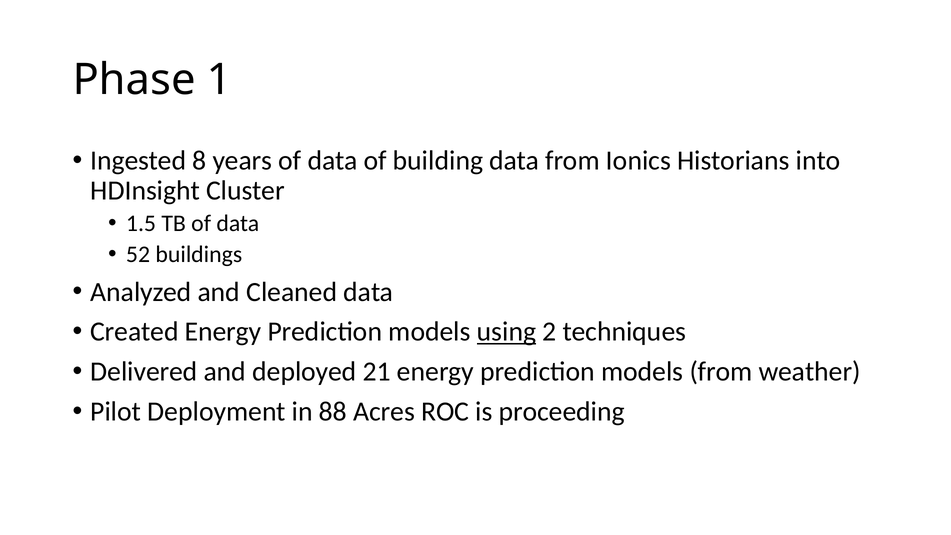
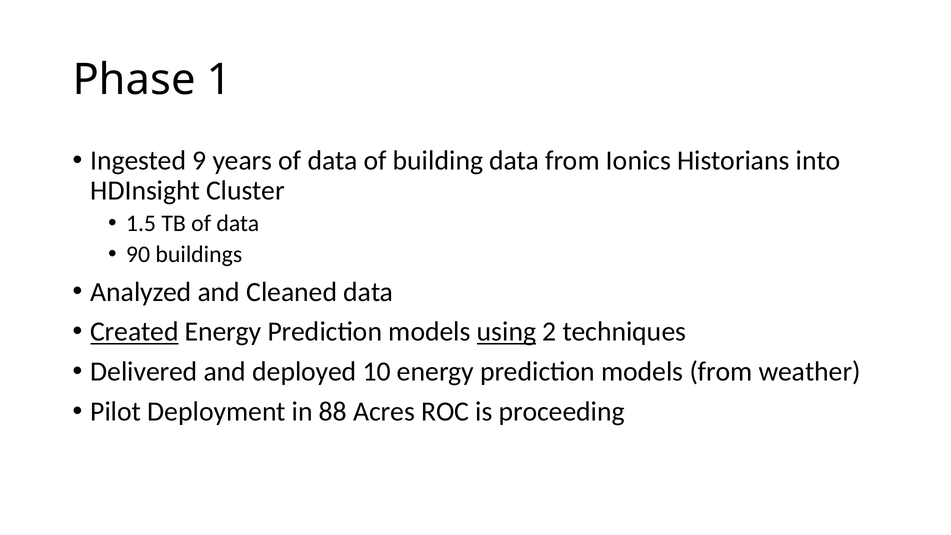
8: 8 -> 9 (199, 161)
52: 52 -> 90 (138, 254)
Created underline: none -> present (134, 332)
21: 21 -> 10 (377, 372)
